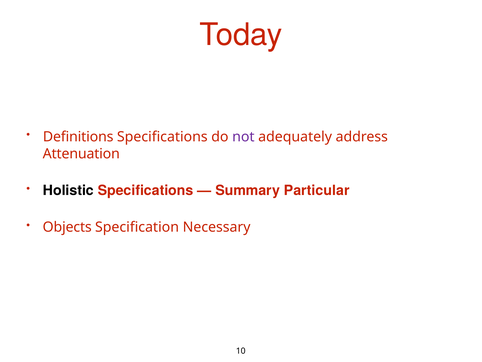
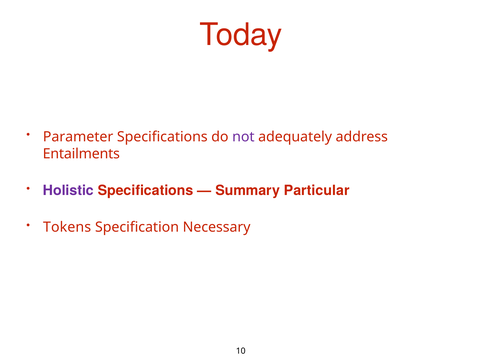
Definitions: Definitions -> Parameter (78, 137)
Attenuation: Attenuation -> Entailments (81, 153)
Holistic colour: black -> purple (68, 190)
Objects: Objects -> Tokens (67, 227)
